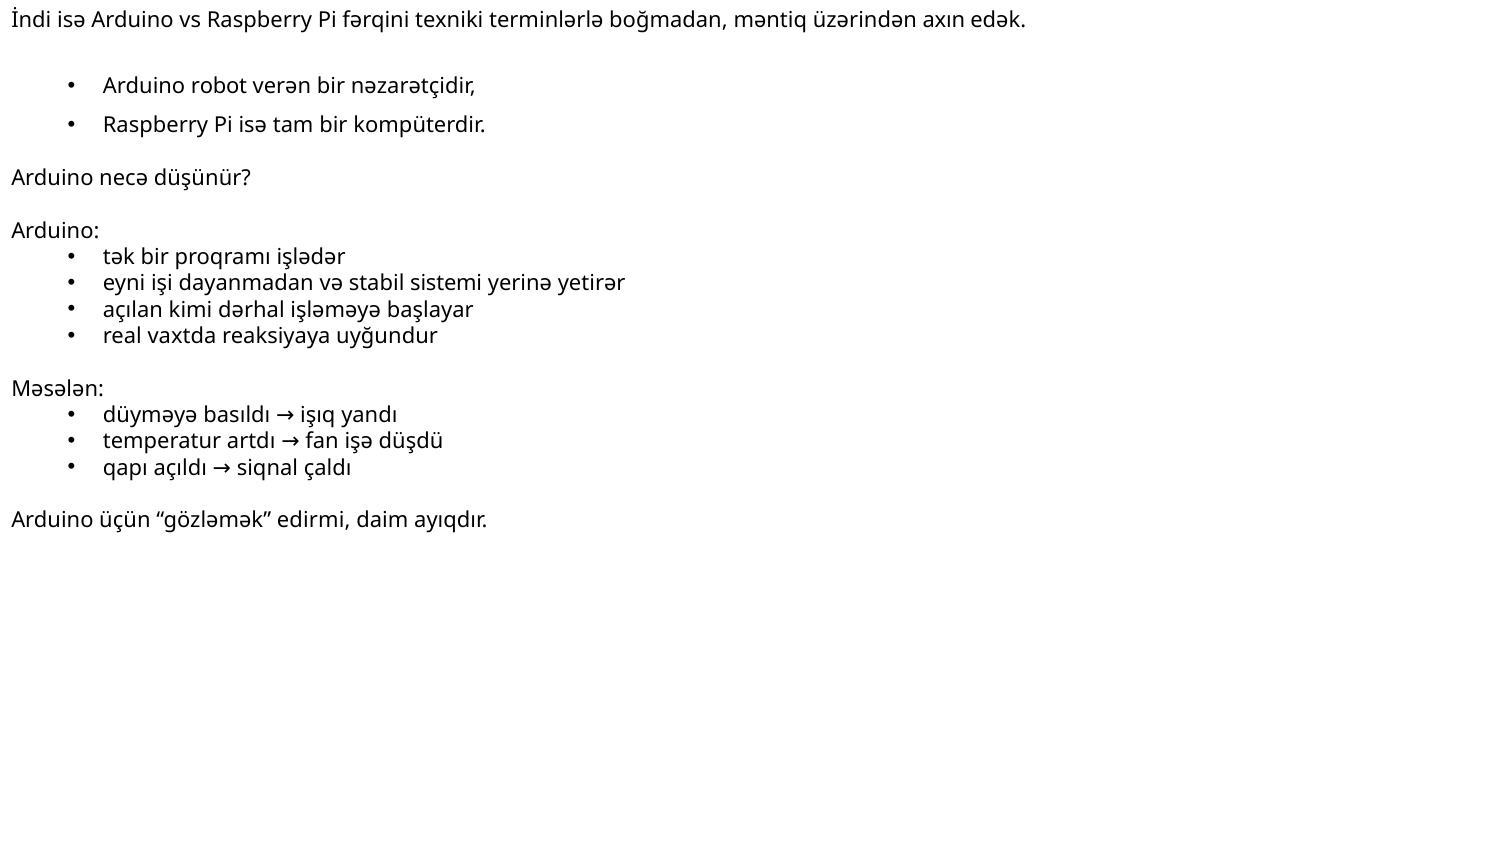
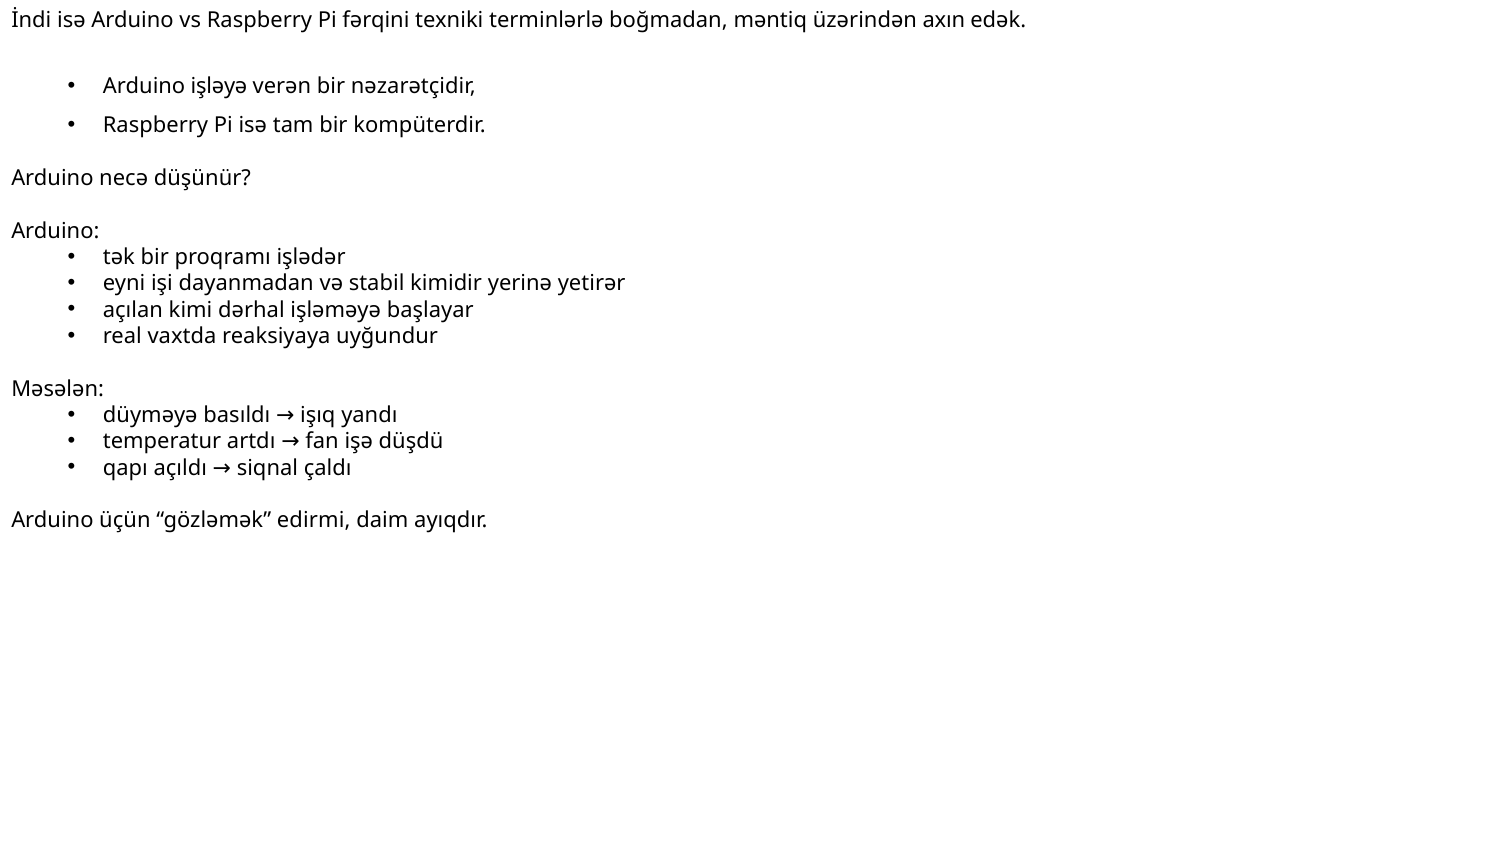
robot: robot -> işləyə (219, 86)
sistemi: sistemi -> kimidir (446, 284)
